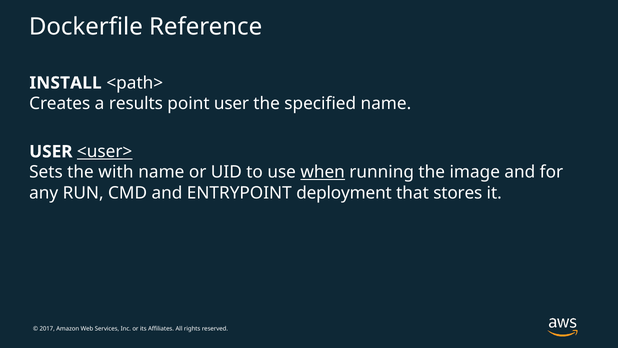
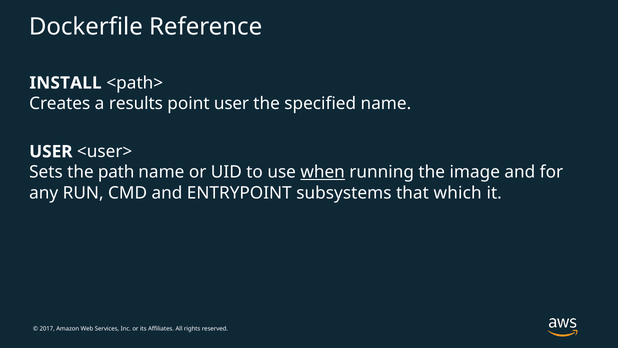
<user> underline: present -> none (105, 152)
with: with -> path (116, 172)
deployment: deployment -> subsystems (344, 193)
stores: stores -> which (458, 193)
